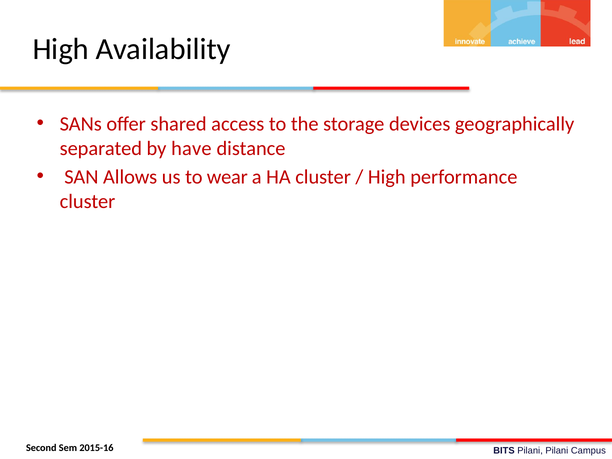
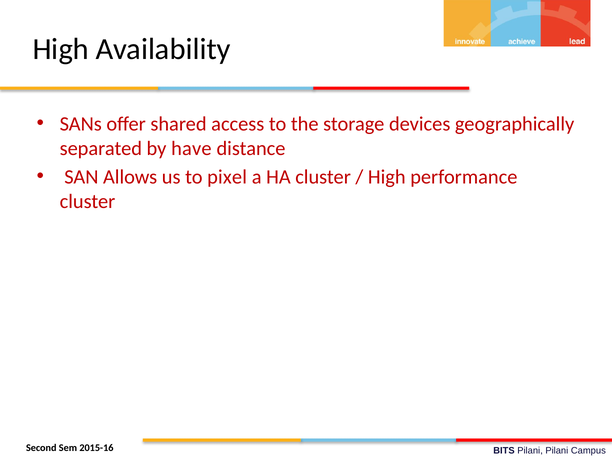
wear: wear -> pixel (227, 177)
